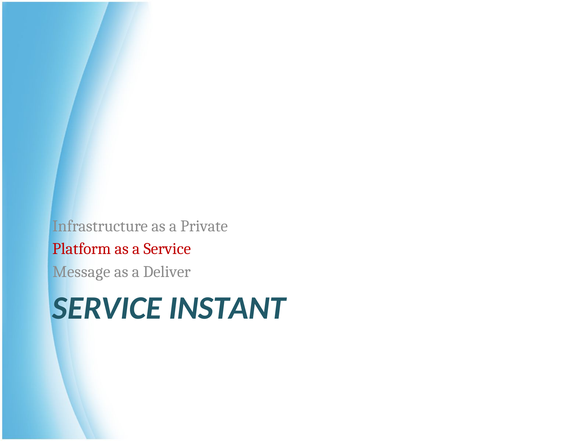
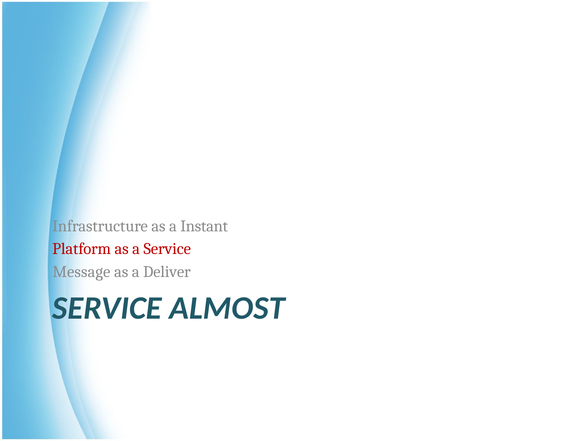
Private: Private -> Instant (204, 226)
INSTANT: INSTANT -> ALMOST (227, 308)
